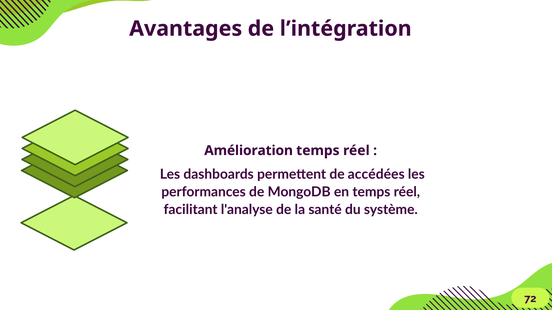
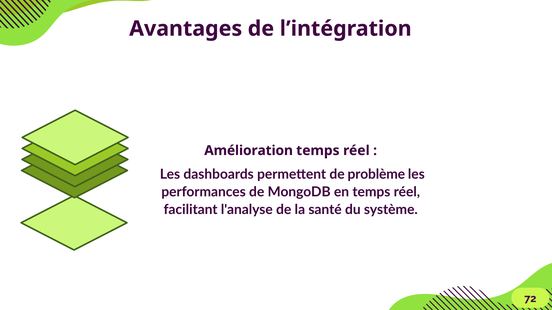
accédées: accédées -> problème (376, 175)
